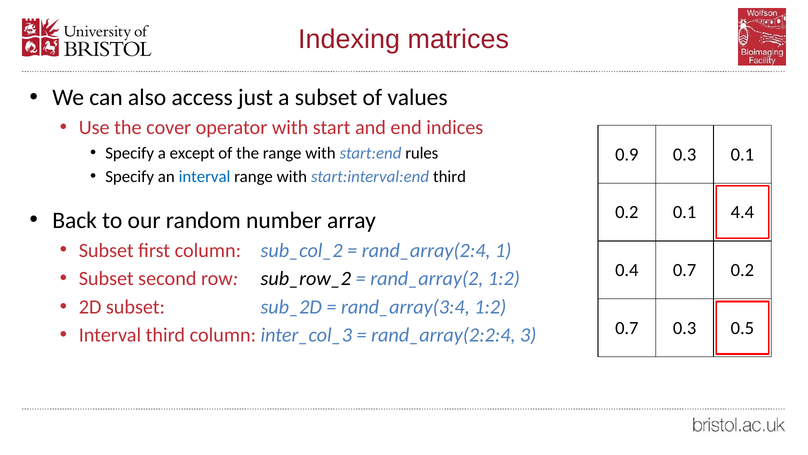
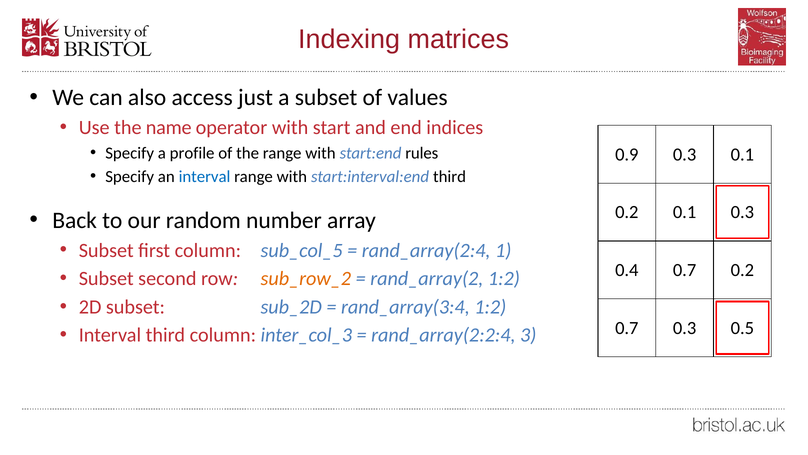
cover: cover -> name (169, 127)
except: except -> profile (192, 153)
0.1 4.4: 4.4 -> 0.3 (742, 212)
sub_col_2: sub_col_2 -> sub_col_5 (302, 250)
sub_row_2 colour: black -> orange (306, 278)
